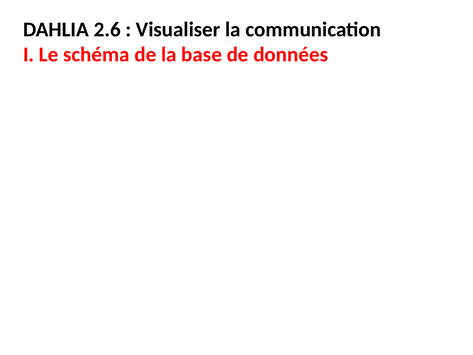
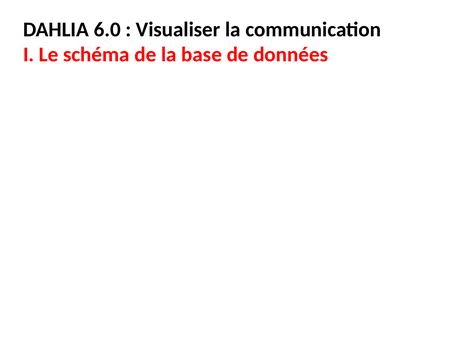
2.6: 2.6 -> 6.0 (107, 29)
